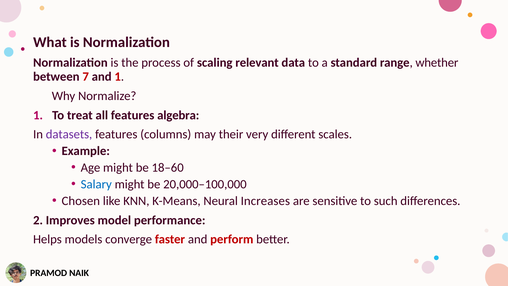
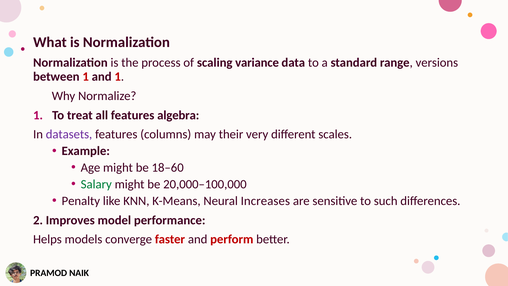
relevant: relevant -> variance (257, 63)
whether: whether -> versions (437, 63)
between 7: 7 -> 1 (86, 77)
Salary colour: blue -> green (96, 184)
Chosen: Chosen -> Penalty (81, 201)
